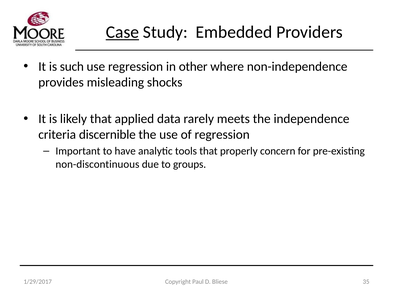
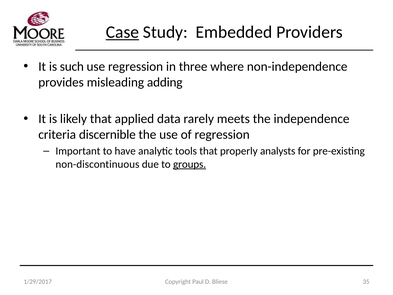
other: other -> three (193, 66)
shocks: shocks -> adding (165, 82)
concern: concern -> analysts (278, 151)
groups underline: none -> present (190, 164)
